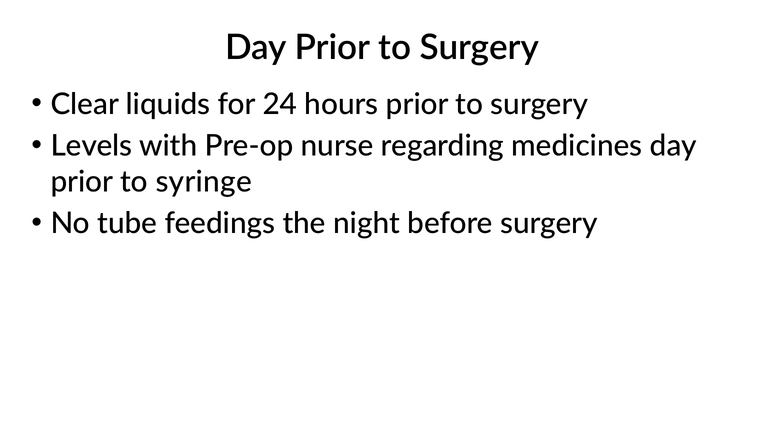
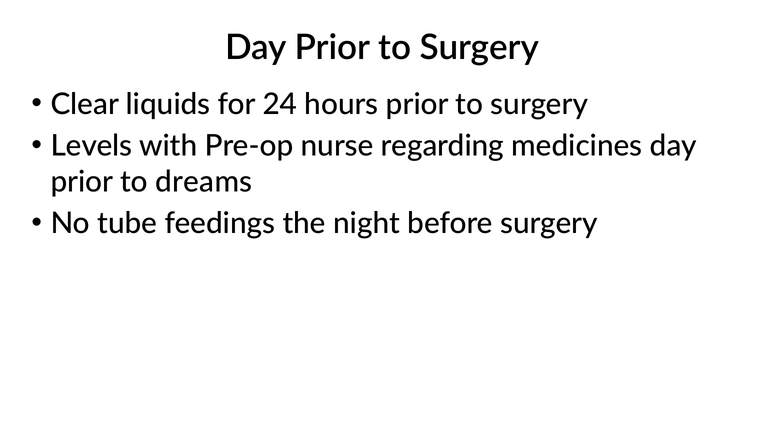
syringe: syringe -> dreams (204, 182)
